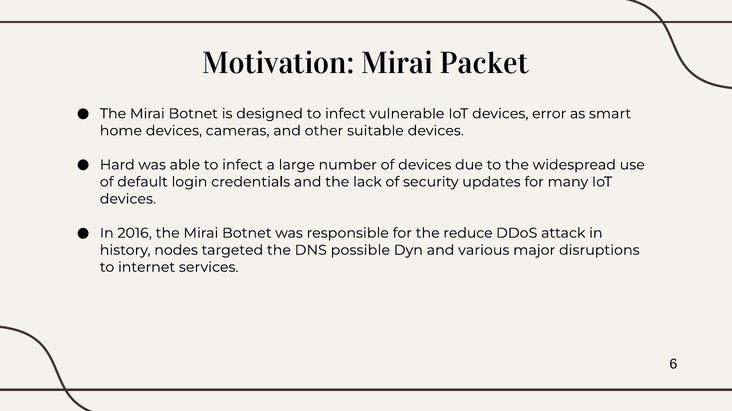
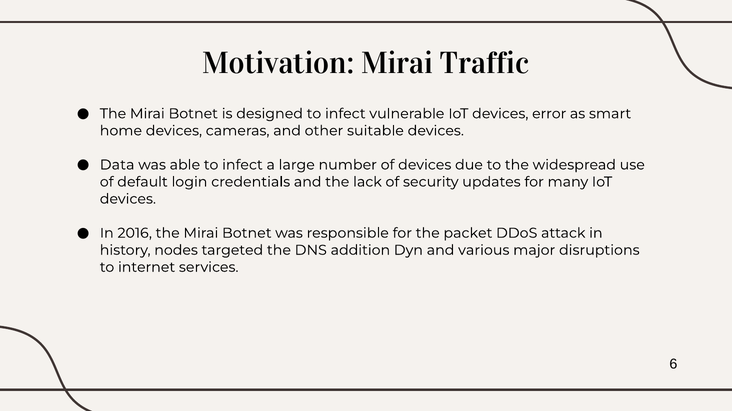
Packet: Packet -> Traffic (484, 63)
Hard: Hard -> Data (117, 165)
reduce: reduce -> packet (468, 233)
possible: possible -> addition (360, 251)
